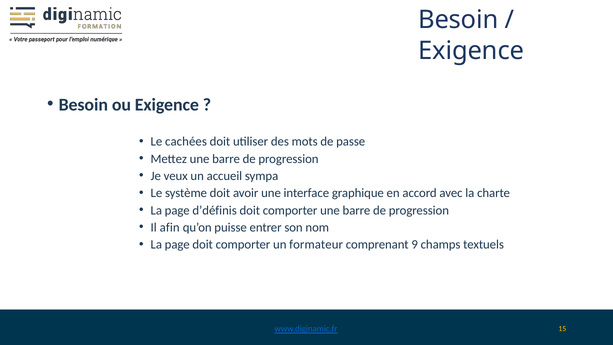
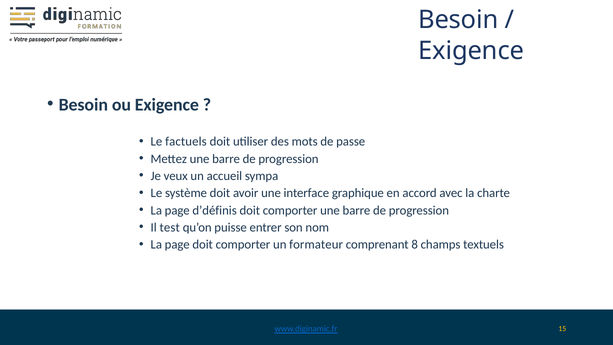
cachées: cachées -> factuels (186, 142)
afin: afin -> test (170, 227)
9: 9 -> 8 (415, 245)
